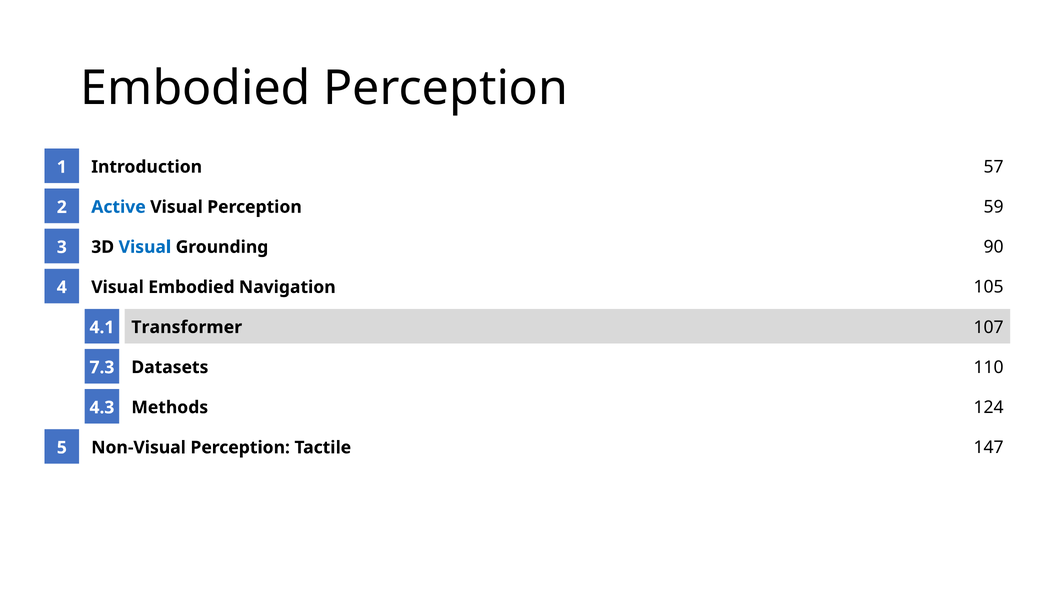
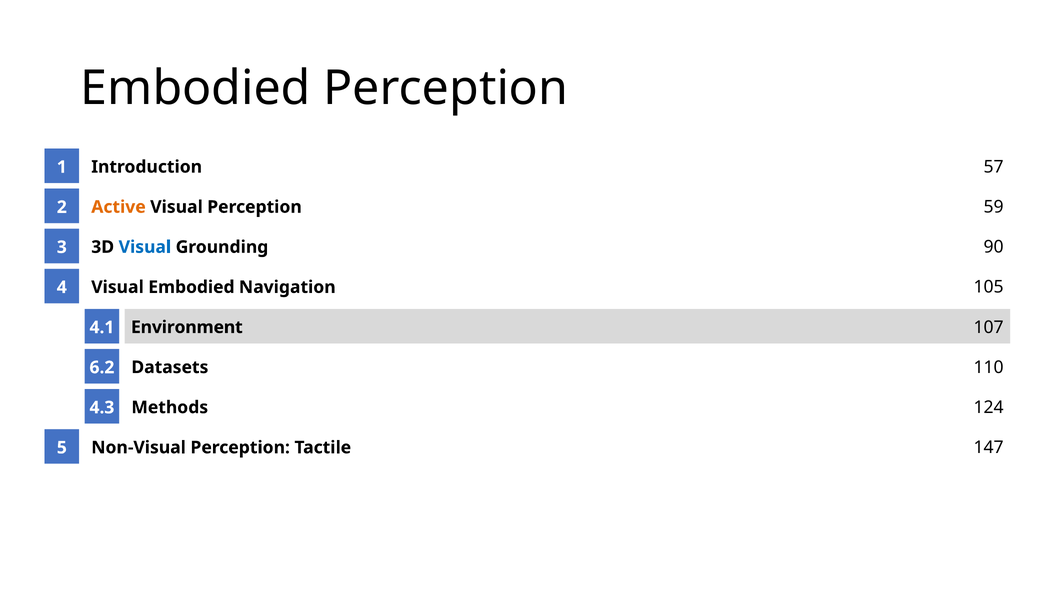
Active colour: blue -> orange (118, 207)
Transformer: Transformer -> Environment (187, 327)
7.3: 7.3 -> 6.2 (102, 368)
